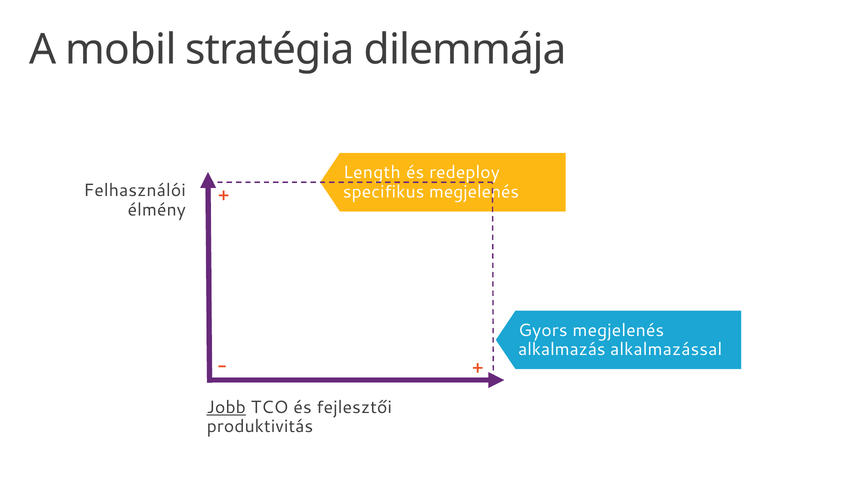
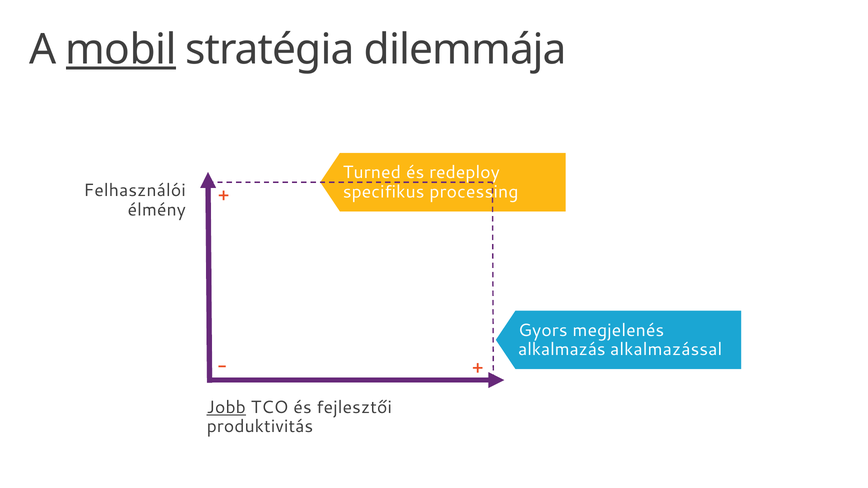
mobil underline: none -> present (121, 50)
Length: Length -> Turned (372, 173)
specifikus megjelenés: megjelenés -> processing (474, 192)
